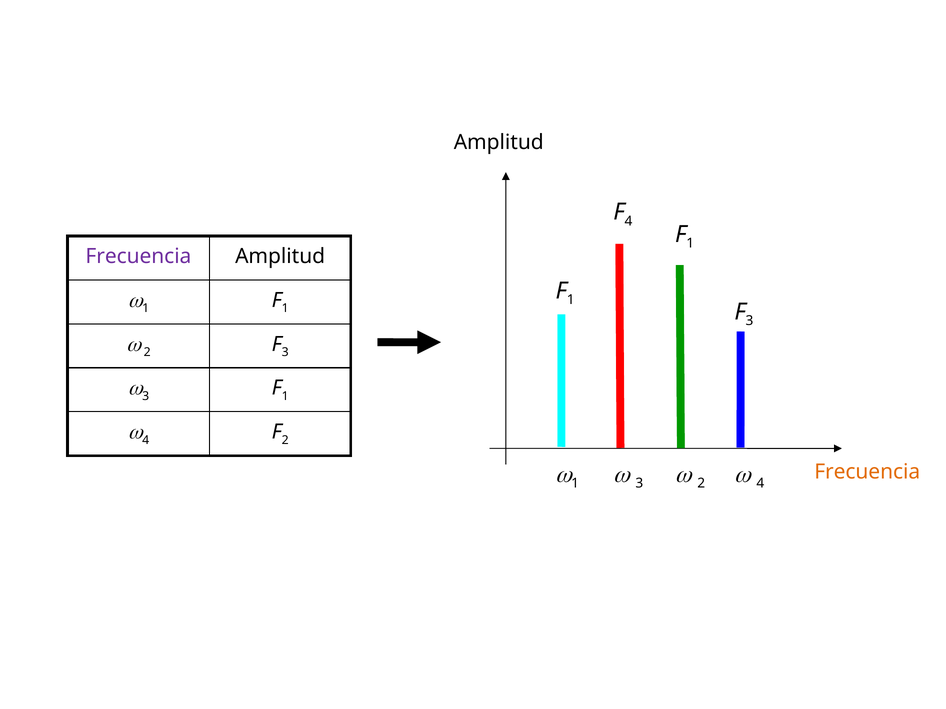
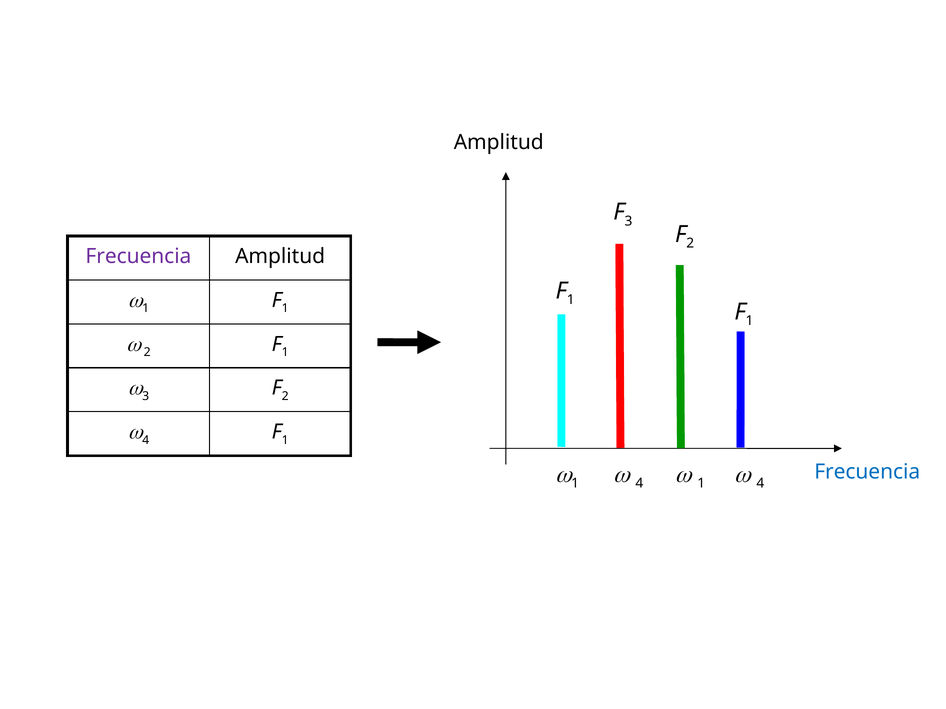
4: 4 -> 3 (628, 221)
1: 1 -> 2 (690, 244)
3: 3 -> 1 (750, 321)
3: 3 -> 1 (285, 352)
1: 1 -> 2 (285, 396)
2: 2 -> 1 (285, 440)
Frecuencia colour: orange -> blue (867, 472)
3: 3 -> 4 (639, 484)
2: 2 -> 1 (701, 484)
